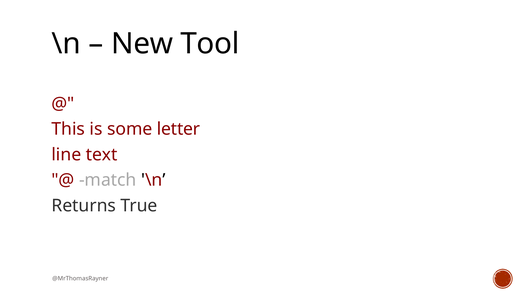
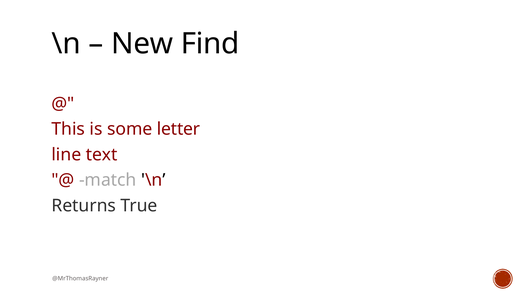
Tool: Tool -> Find (210, 44)
